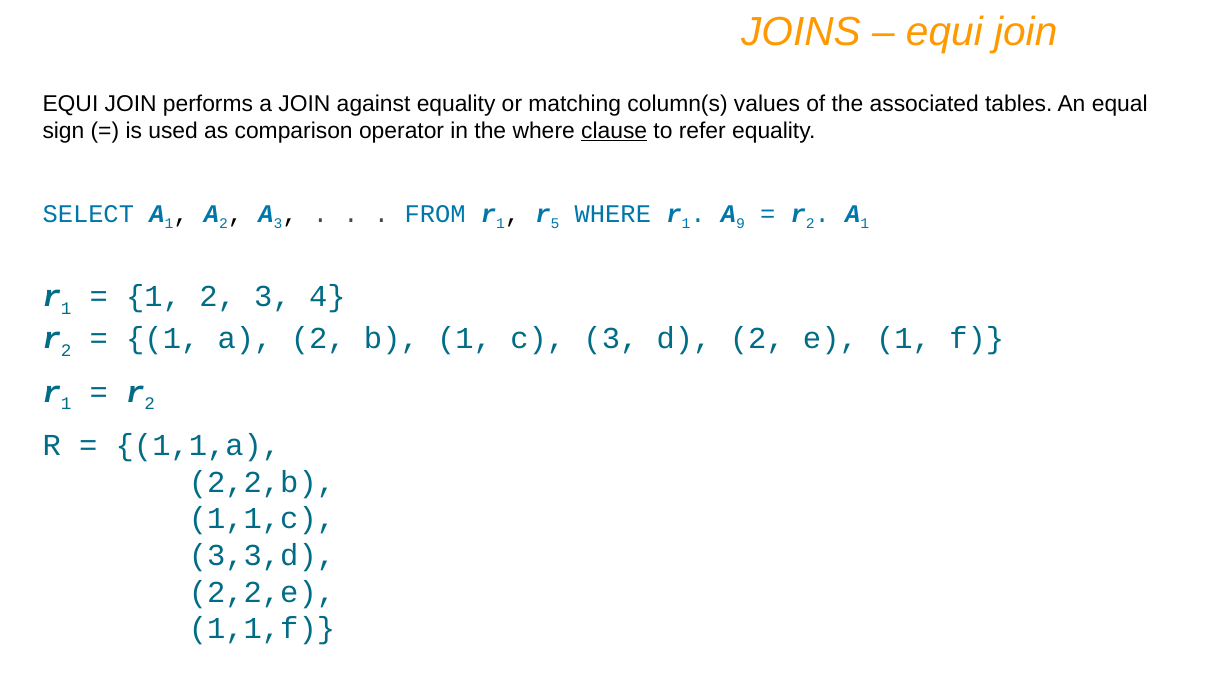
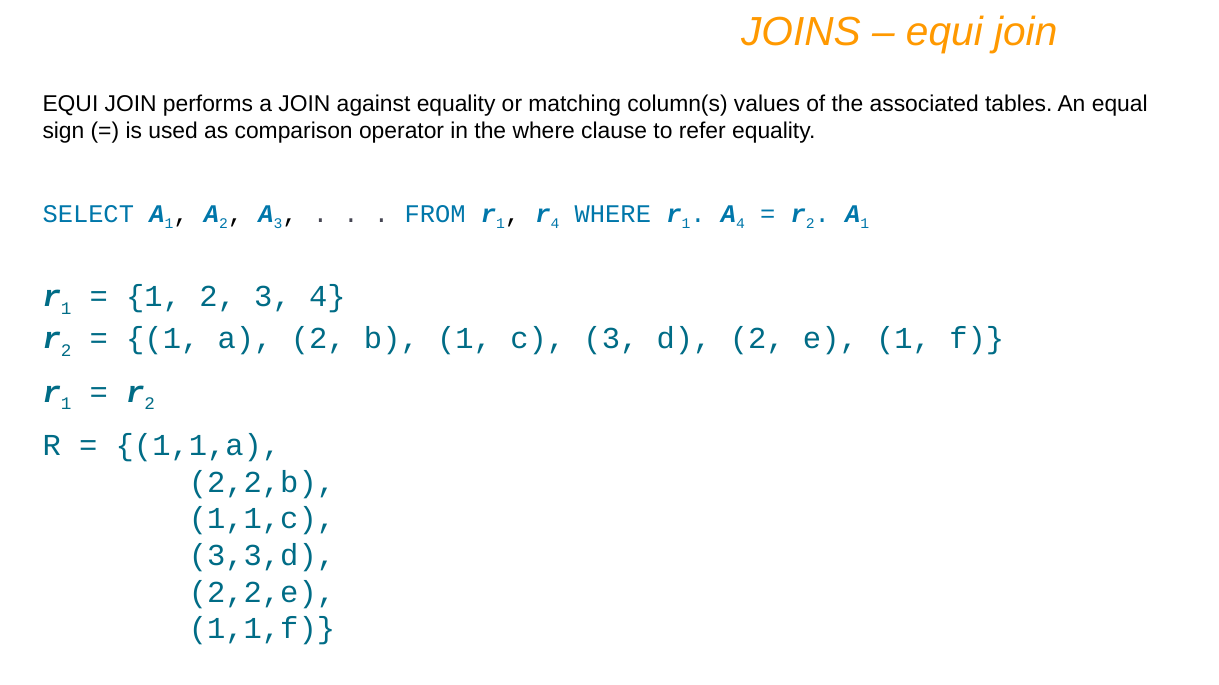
clause underline: present -> none (614, 131)
r 5: 5 -> 4 (555, 224)
A 9: 9 -> 4 (740, 224)
